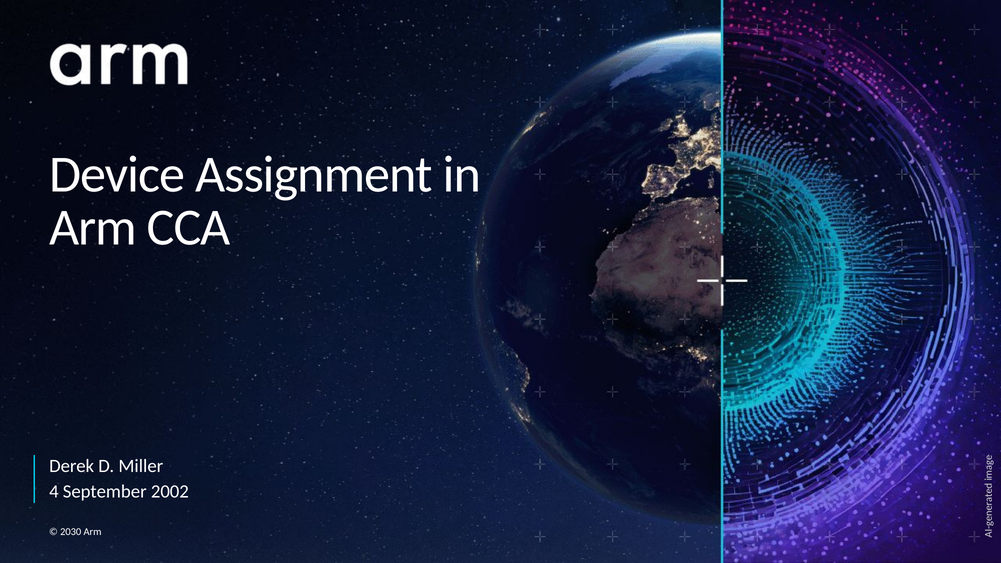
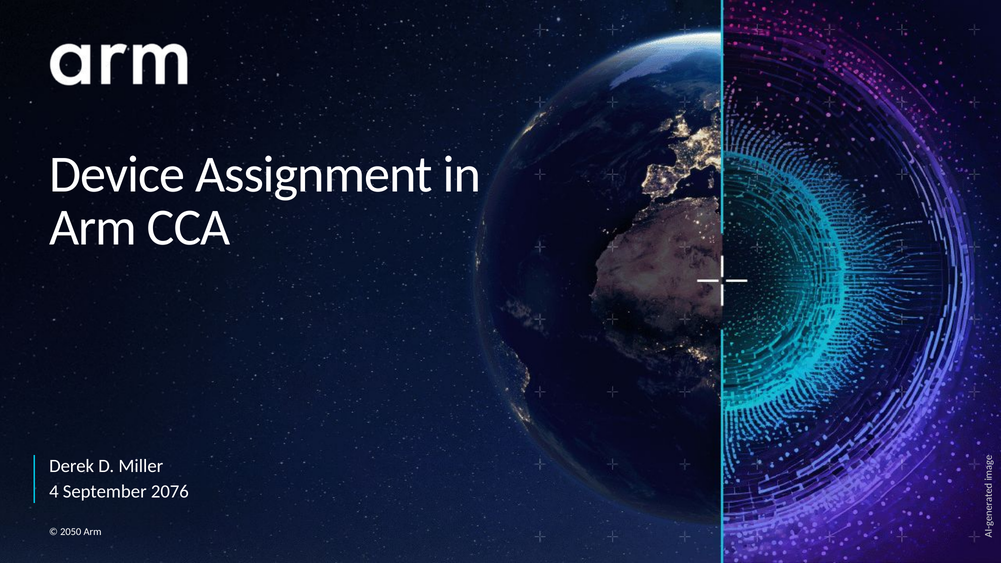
2002: 2002 -> 2076 (170, 492)
2030: 2030 -> 2050 (71, 532)
